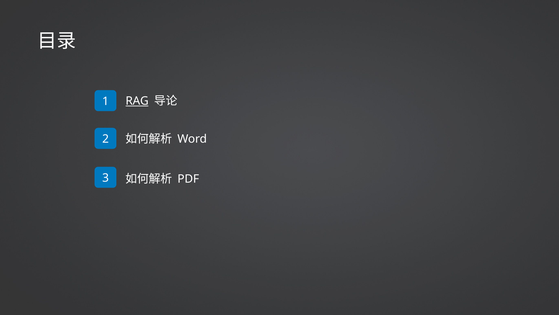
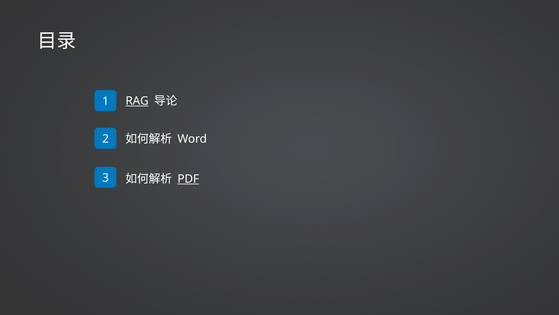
PDF underline: none -> present (188, 179)
